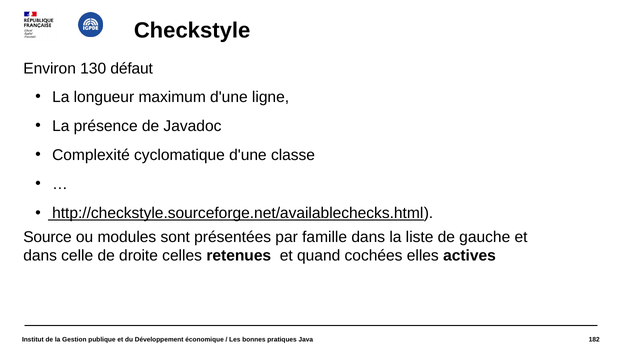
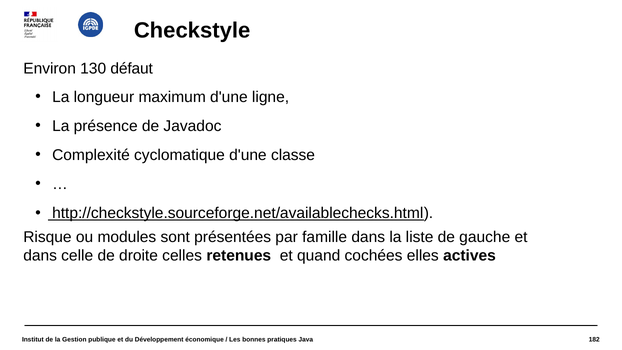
Source: Source -> Risque (47, 237)
